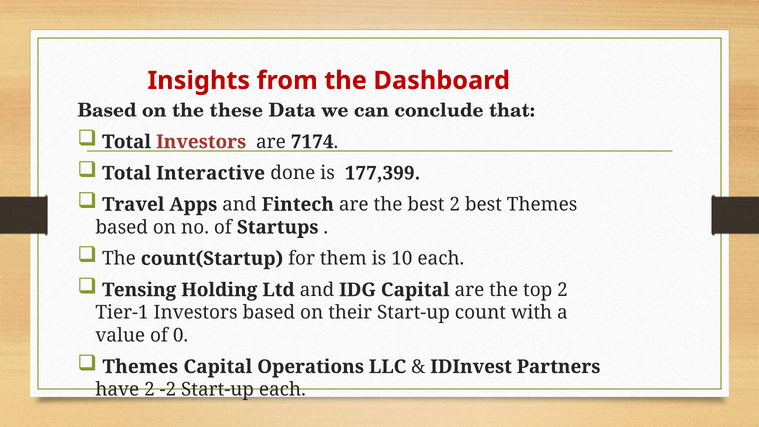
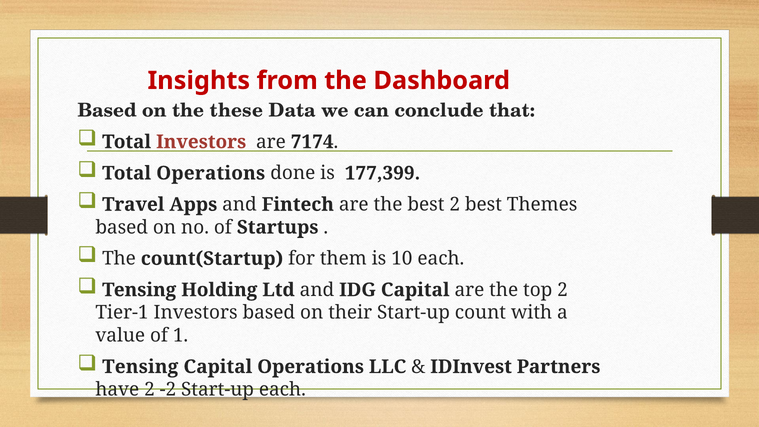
Total Interactive: Interactive -> Operations (211, 173)
0: 0 -> 1 (181, 335)
Themes: Themes -> Tensing (140, 367)
